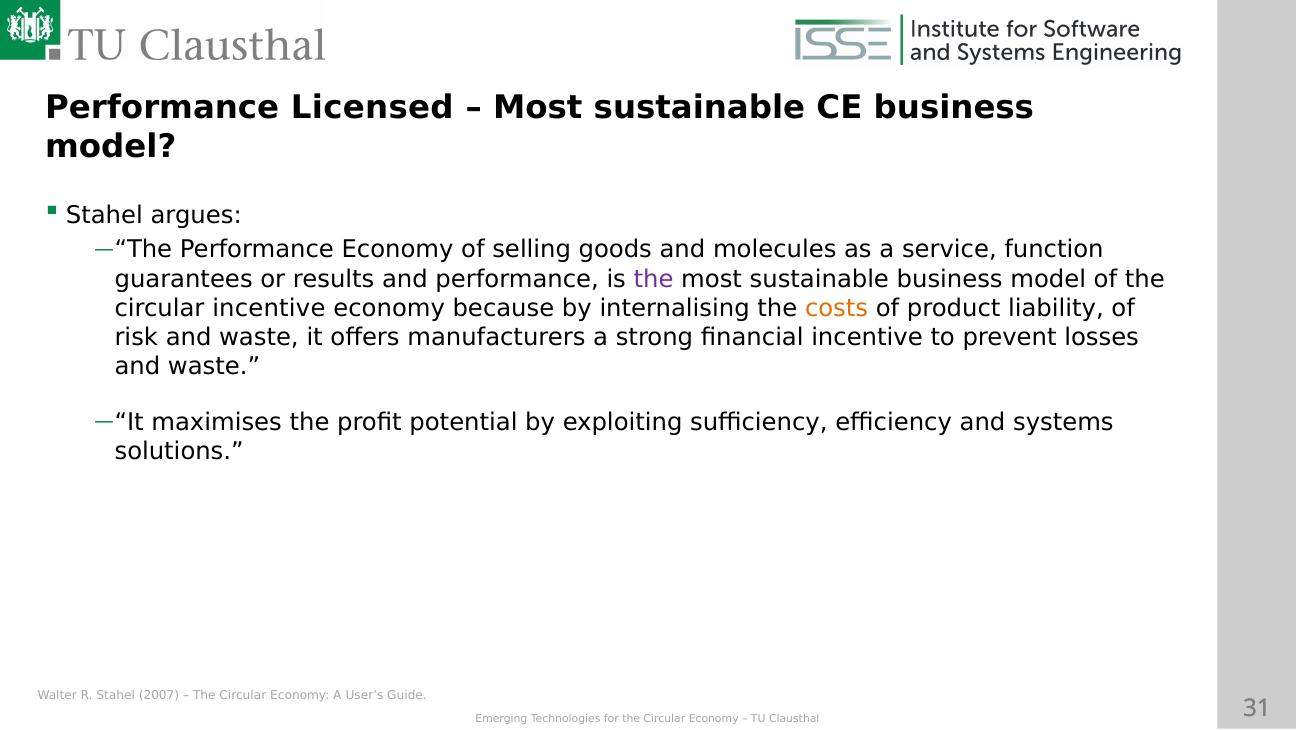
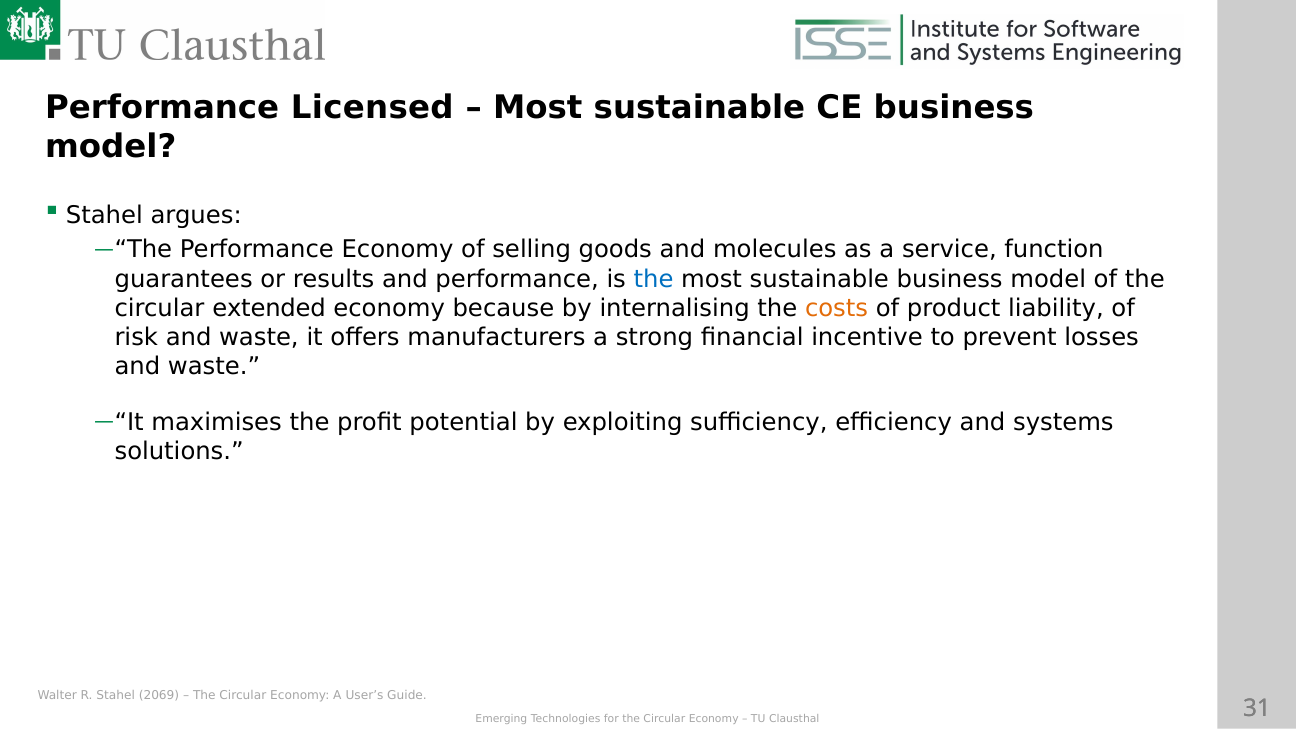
the colour: purple -> blue (654, 279)
circular incentive: incentive -> extended (269, 308)
2007: 2007 -> 2069 (159, 695)
